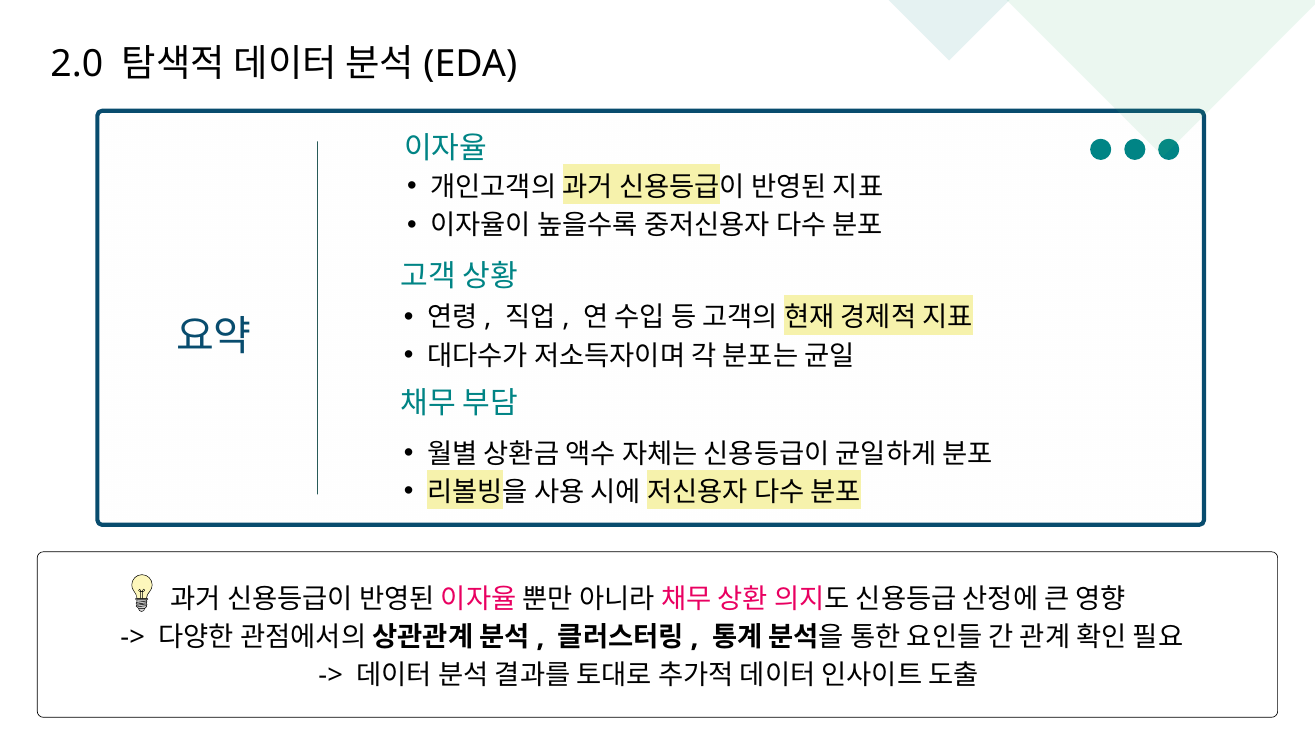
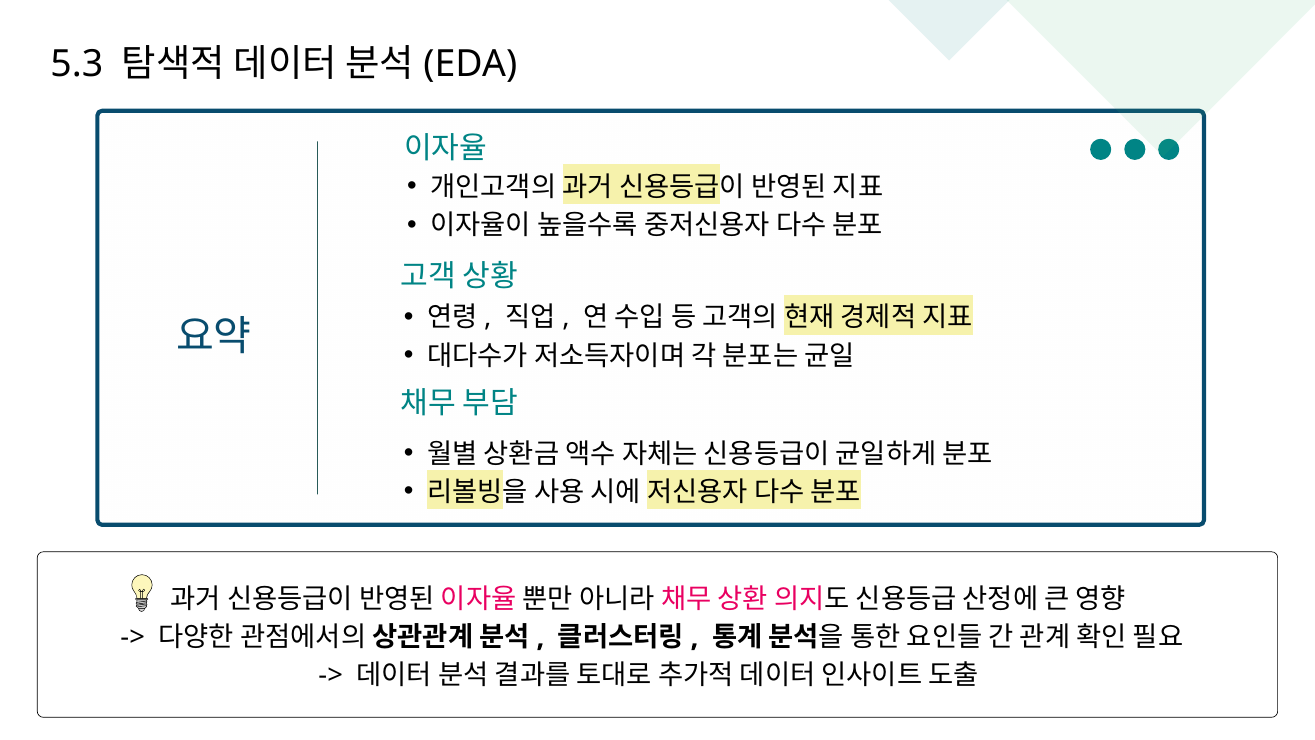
2.0: 2.0 -> 5.3 (77, 64)
